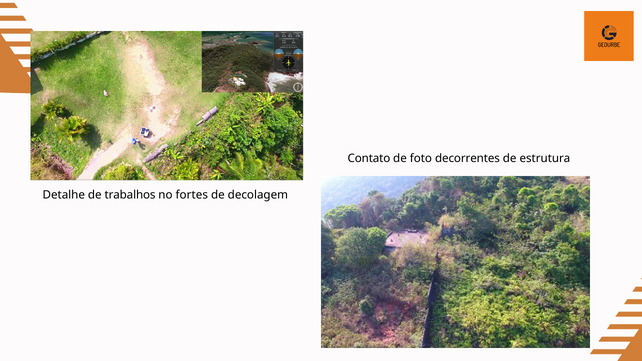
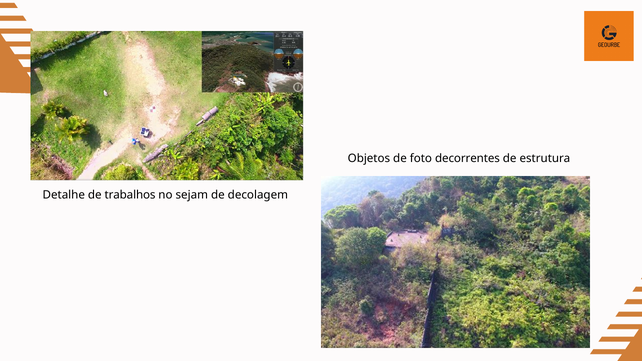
Contato: Contato -> Objetos (369, 159)
fortes: fortes -> sejam (192, 195)
